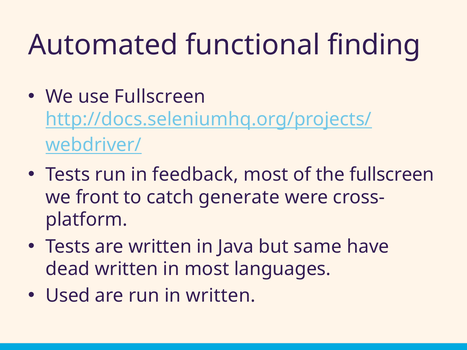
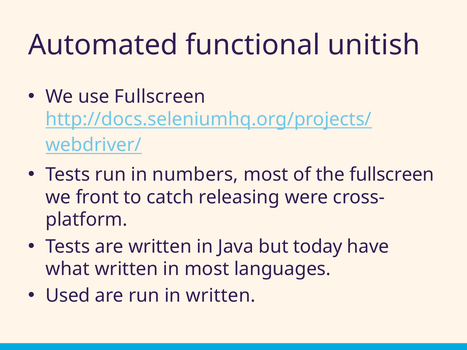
finding: finding -> unitish (374, 45)
feedback: feedback -> numbers (195, 175)
generate: generate -> releasing (239, 197)
same: same -> today (318, 247)
dead: dead -> what (68, 269)
